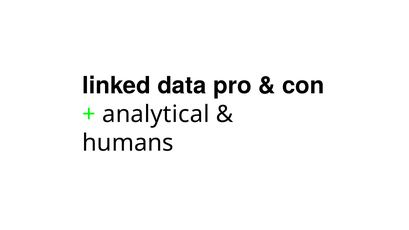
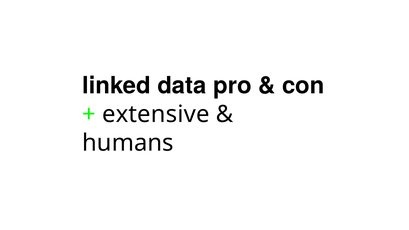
analytical: analytical -> extensive (156, 114)
